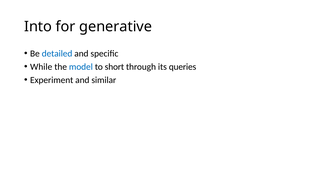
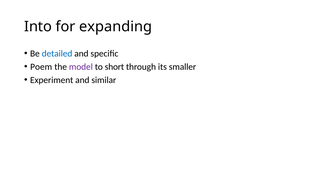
generative: generative -> expanding (116, 27)
While: While -> Poem (41, 67)
model colour: blue -> purple (81, 67)
queries: queries -> smaller (183, 67)
